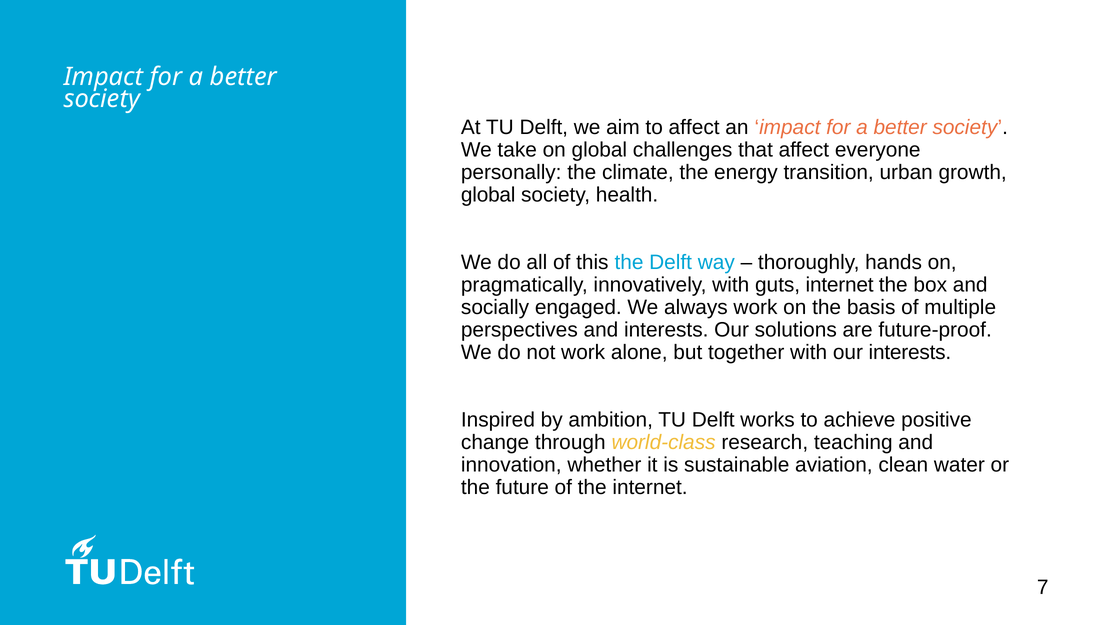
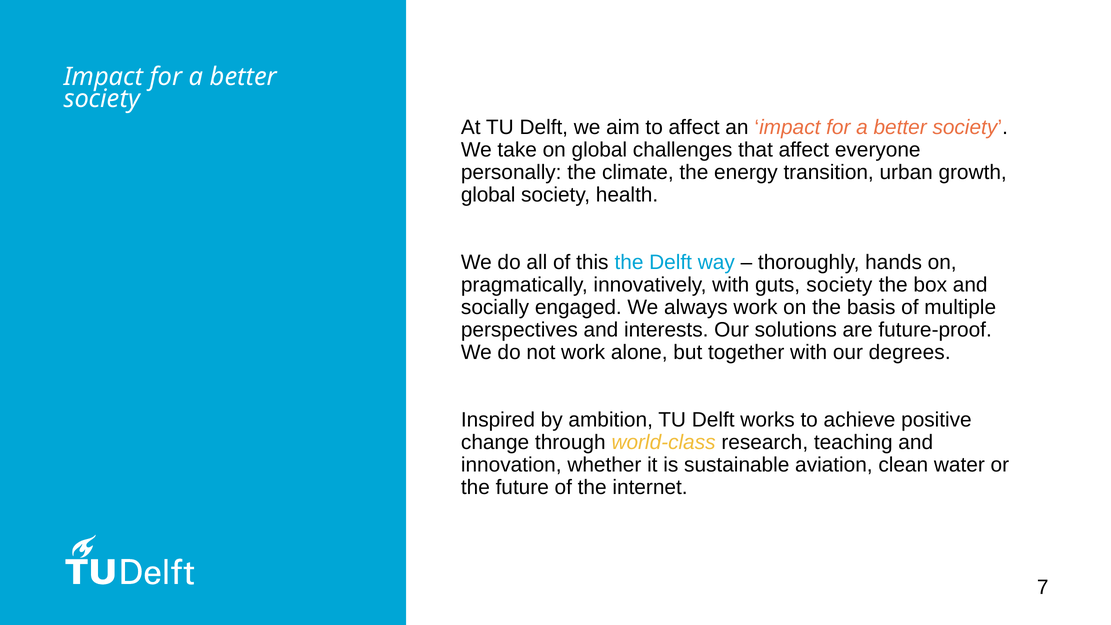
guts internet: internet -> society (839, 285)
our interests: interests -> degrees (910, 353)
